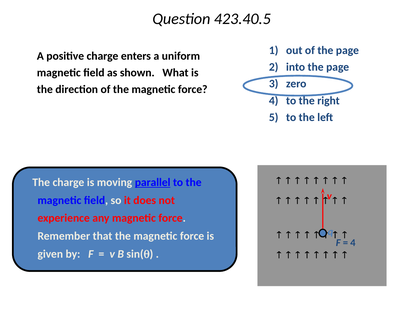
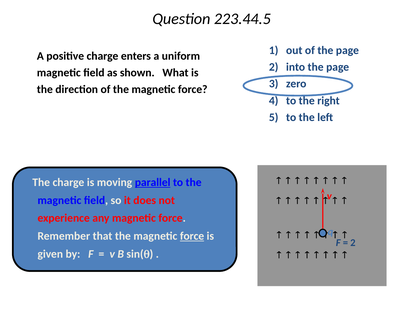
423.40.5: 423.40.5 -> 223.44.5 (242, 19)
force underline: none -> present (192, 236)
4: 4 -> 2 (353, 242)
